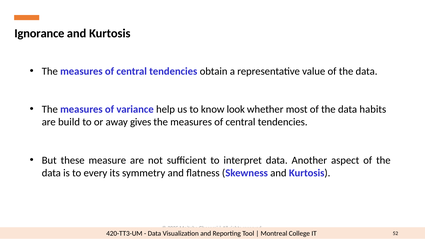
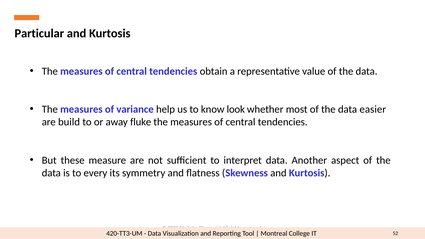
Ignorance: Ignorance -> Particular (39, 33)
habits: habits -> easier (373, 109)
gives: gives -> fluke (141, 122)
